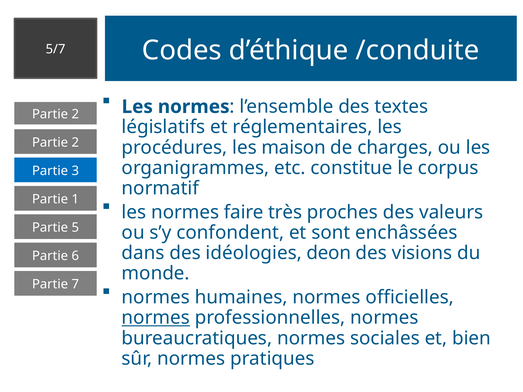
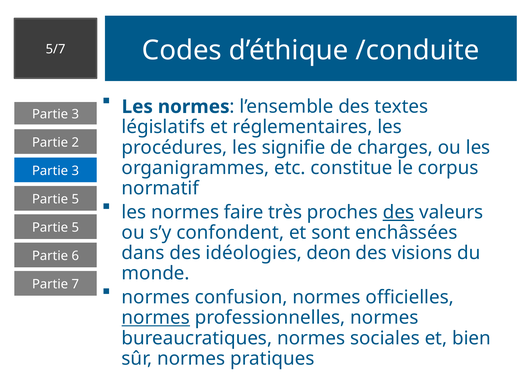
2: 2 -> 3 (75, 114)
maison: maison -> signifie (294, 148)
1: 1 -> 5 (75, 199)
des underline: none -> present (398, 212)
humaines: humaines -> confusion (241, 298)
